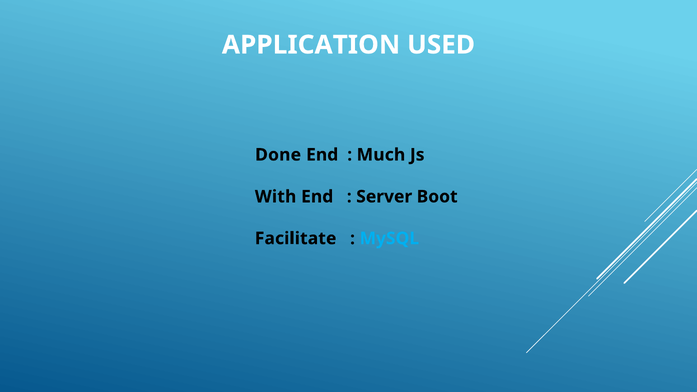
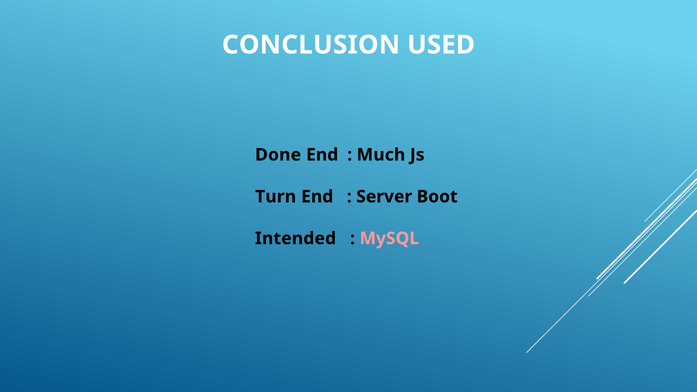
APPLICATION: APPLICATION -> CONCLUSION (311, 45)
With: With -> Turn (276, 197)
Facilitate: Facilitate -> Intended (296, 238)
MySQL colour: light blue -> pink (389, 238)
